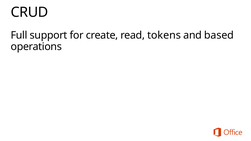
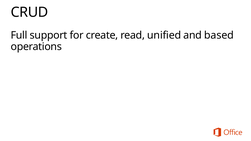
tokens: tokens -> unified (164, 35)
